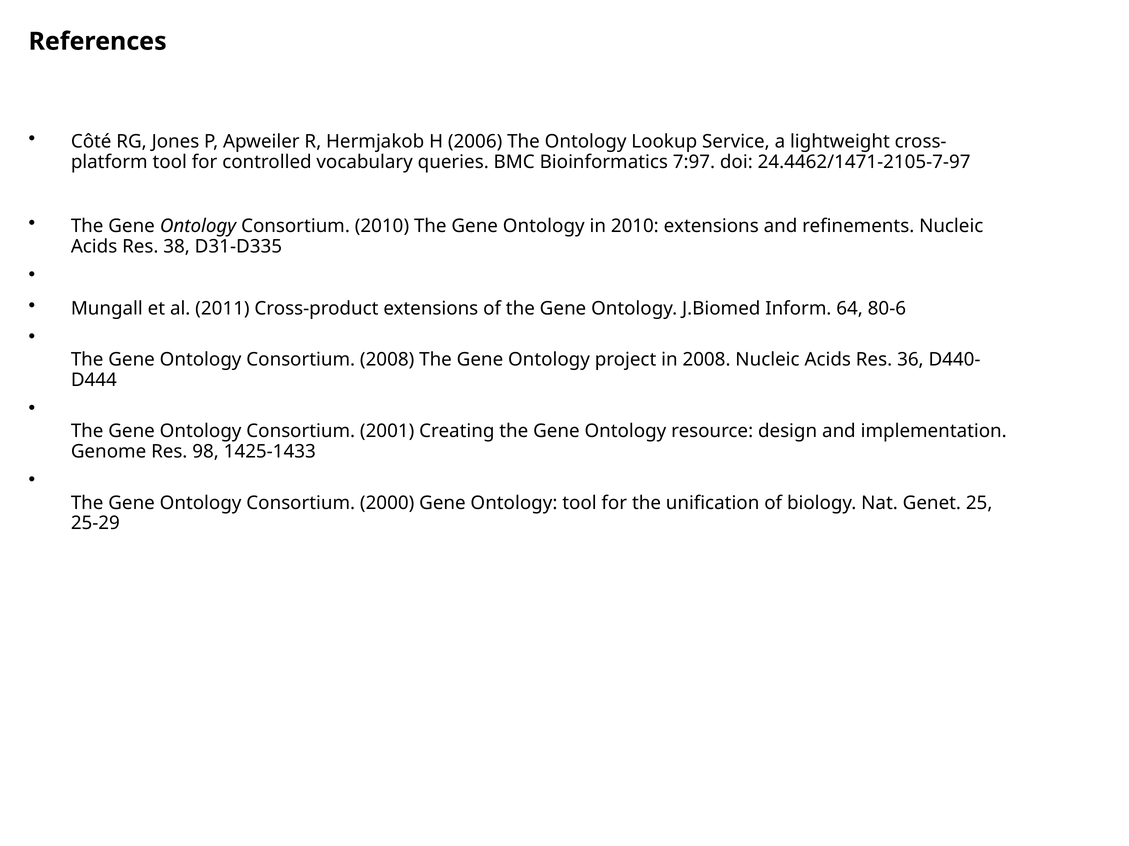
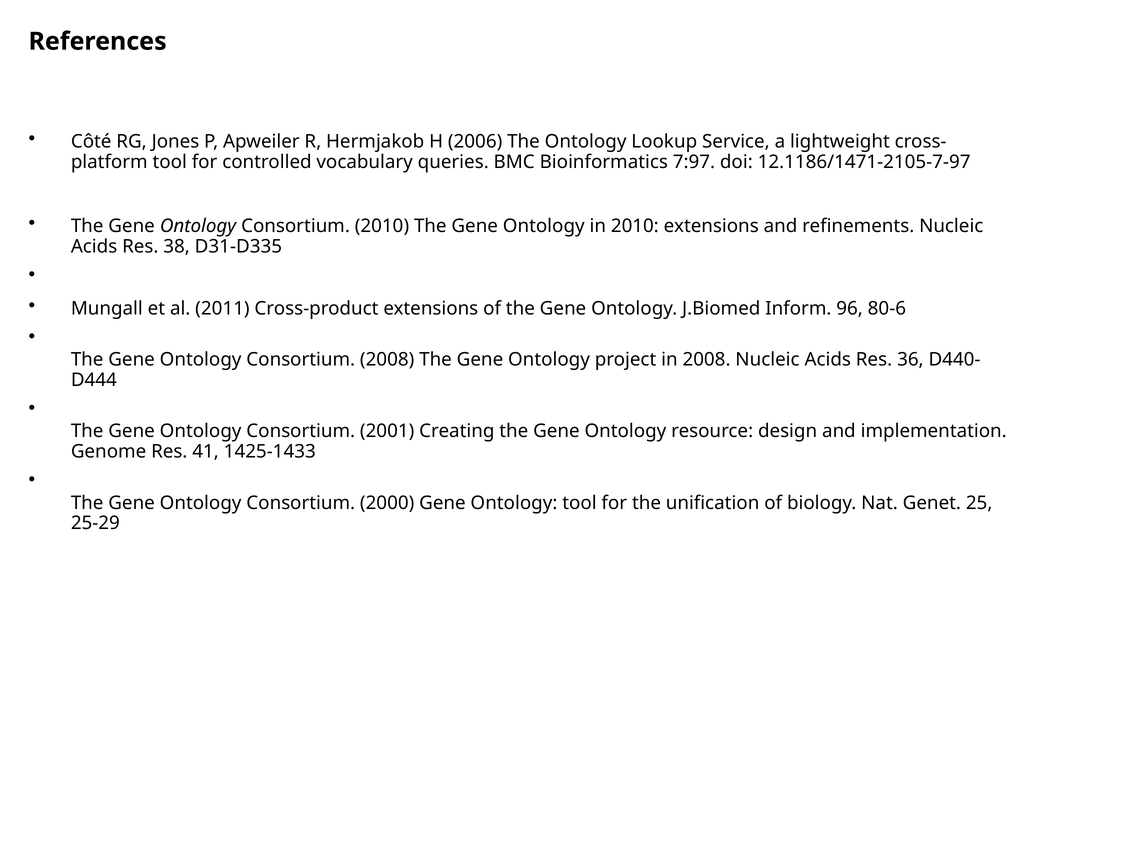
24.4462/1471-2105-7-97: 24.4462/1471-2105-7-97 -> 12.1186/1471-2105-7-97 (864, 162)
64: 64 -> 96 (850, 309)
98: 98 -> 41 (206, 452)
